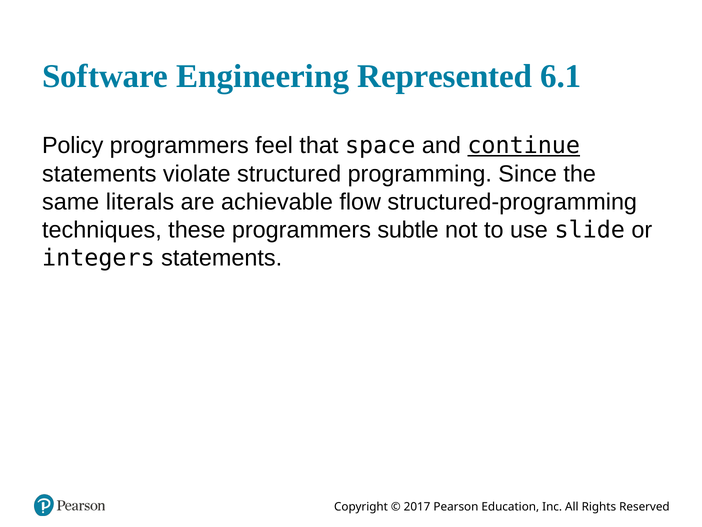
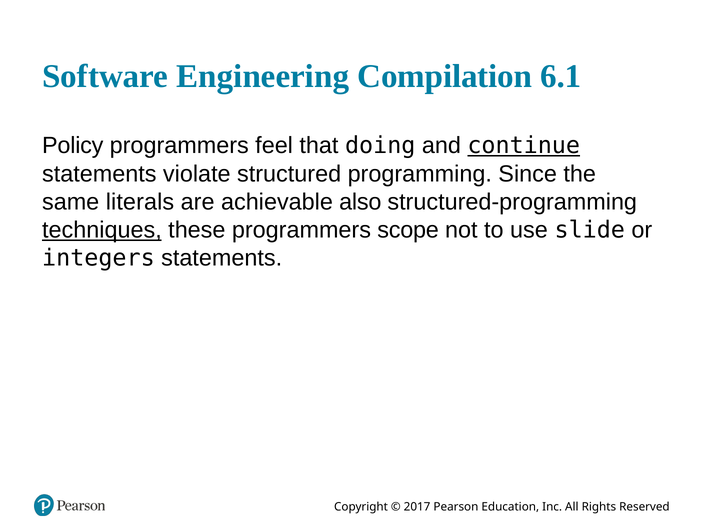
Represented: Represented -> Compilation (445, 76)
space: space -> doing (380, 146)
flow: flow -> also (360, 202)
techniques underline: none -> present (102, 230)
subtle: subtle -> scope (408, 230)
